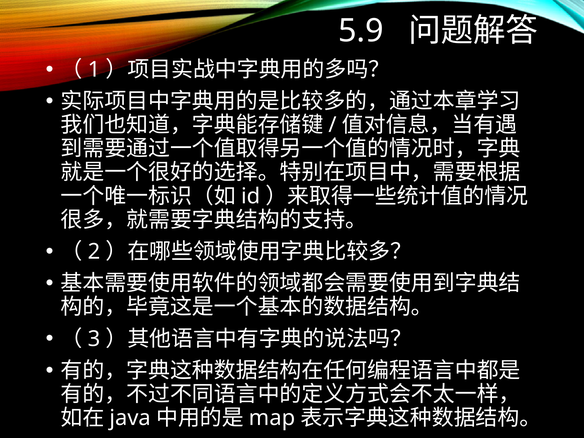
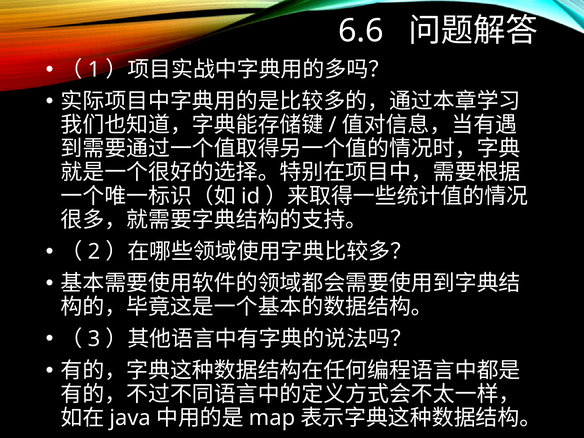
5.9: 5.9 -> 6.6 (361, 31)
